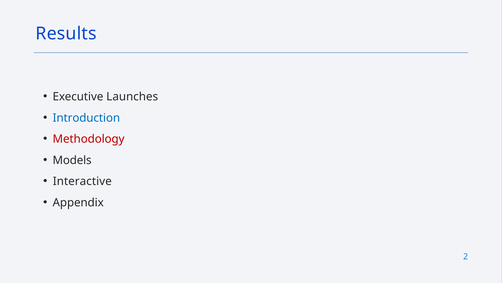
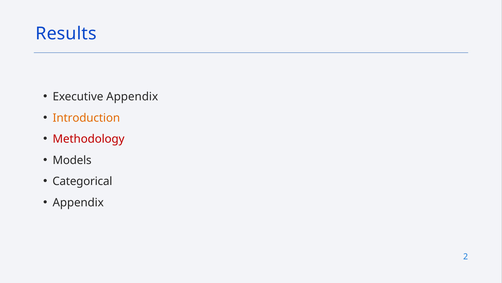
Executive Launches: Launches -> Appendix (132, 97)
Introduction colour: blue -> orange (86, 118)
Interactive: Interactive -> Categorical (82, 181)
